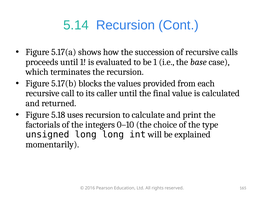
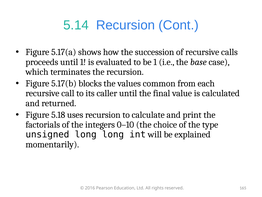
provided: provided -> common (159, 83)
